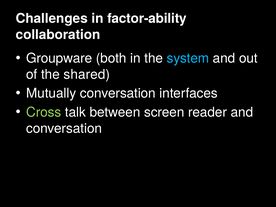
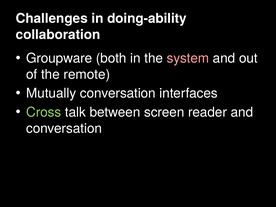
factor-ability: factor-ability -> doing-ability (147, 18)
system colour: light blue -> pink (188, 58)
shared: shared -> remote (87, 74)
